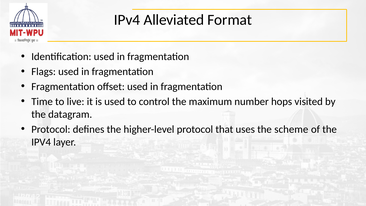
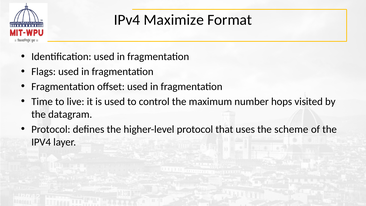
Alleviated: Alleviated -> Maximize (174, 20)
